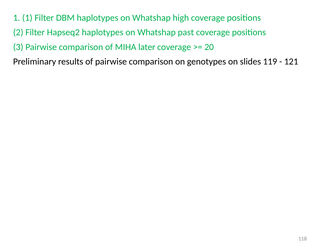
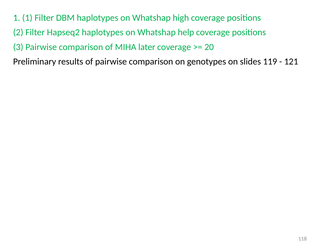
past: past -> help (186, 32)
